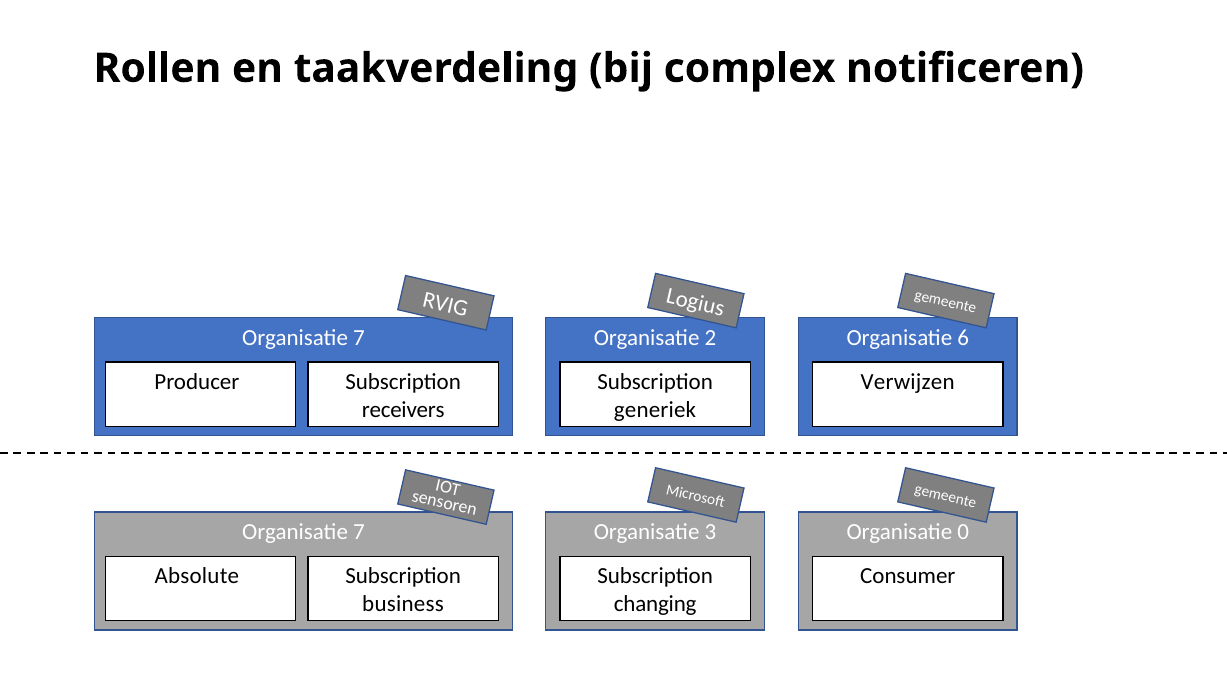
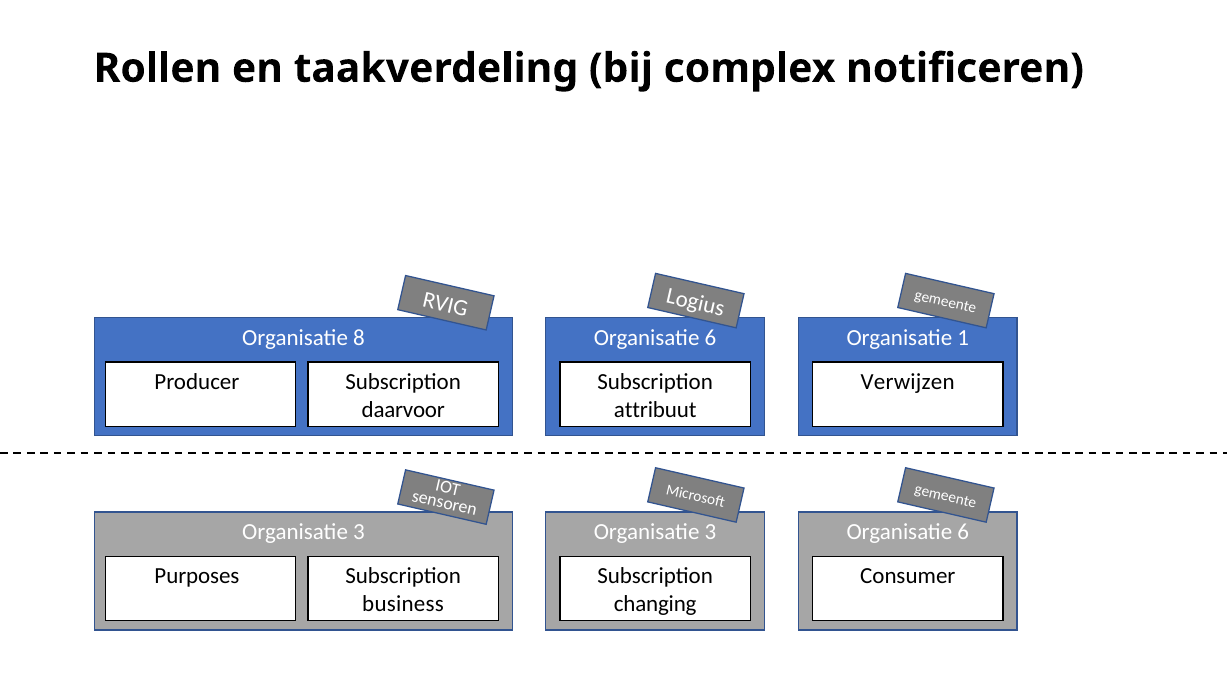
7: 7 -> 8 (359, 338)
2: 2 -> 6 (710, 338)
6: 6 -> 1 (963, 338)
receivers: receivers -> daarvoor (403, 410)
generiek: generiek -> attribuut (655, 410)
7: 7 -> 3 (359, 532)
0: 0 -> 6 (963, 532)
Absolute: Absolute -> Purposes (197, 577)
